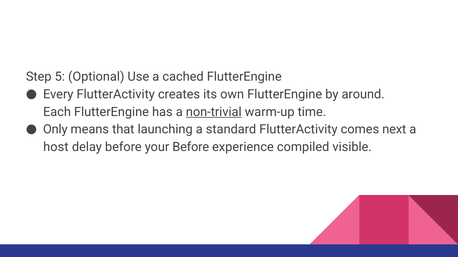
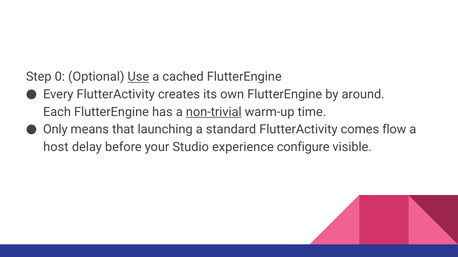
5: 5 -> 0 (60, 77)
Use underline: none -> present (138, 77)
next: next -> flow (394, 130)
your Before: Before -> Studio (191, 147)
compiled: compiled -> configure (303, 147)
